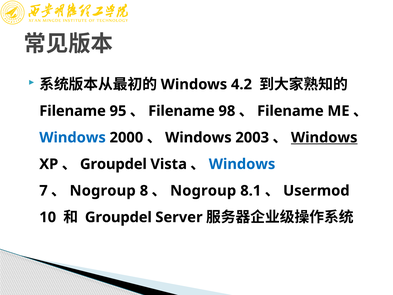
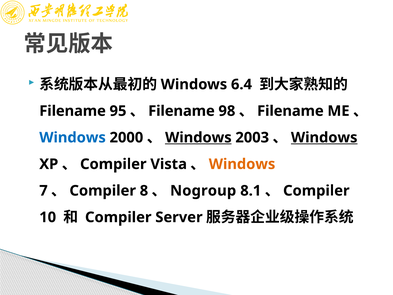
4.2: 4.2 -> 6.4 (241, 84)
Windows underline: none -> present (198, 137)
Groupdel: Groupdel -> Compiler (113, 164)
Windows colour: blue -> orange (242, 164)
Nogroup: Nogroup -> Compiler (103, 191)
Usermod: Usermod -> Compiler (316, 191)
Groupdel: Groupdel -> Compiler (118, 217)
